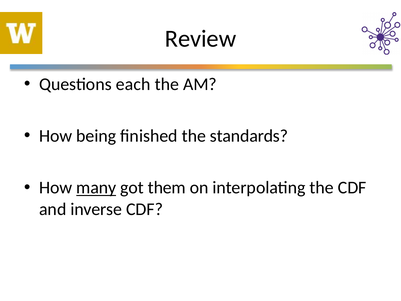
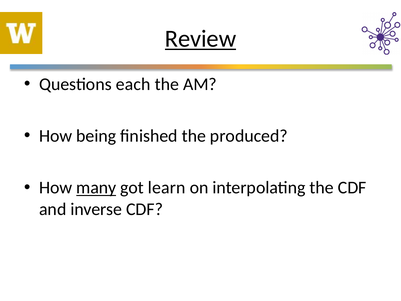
Review underline: none -> present (201, 39)
standards: standards -> produced (249, 136)
them: them -> learn (167, 188)
